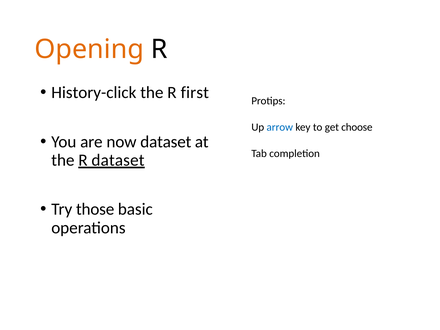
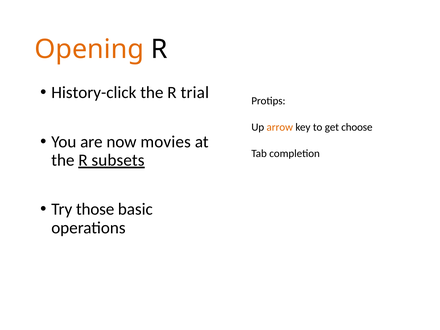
first: first -> trial (195, 93)
arrow colour: blue -> orange (280, 127)
now dataset: dataset -> movies (166, 142)
R dataset: dataset -> subsets (118, 160)
